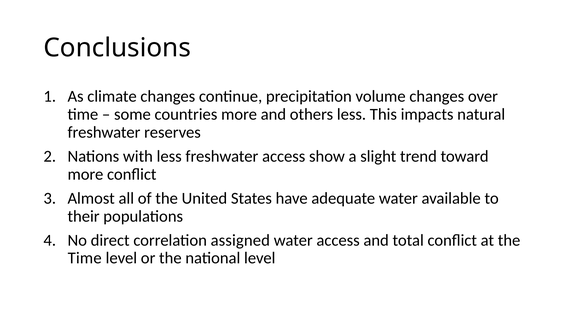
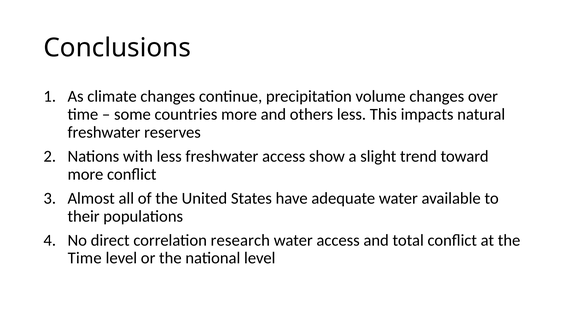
assigned: assigned -> research (240, 240)
